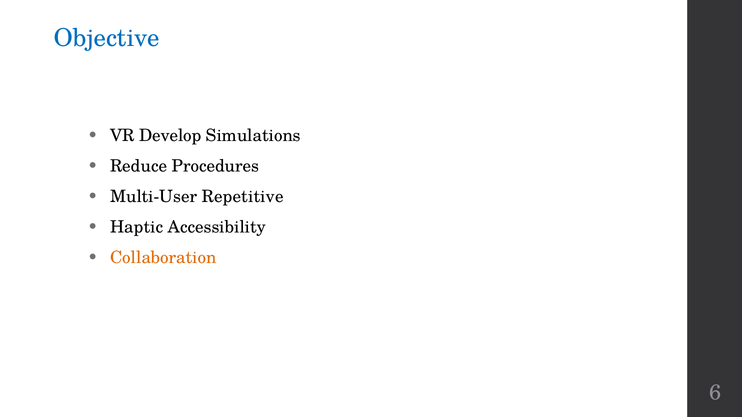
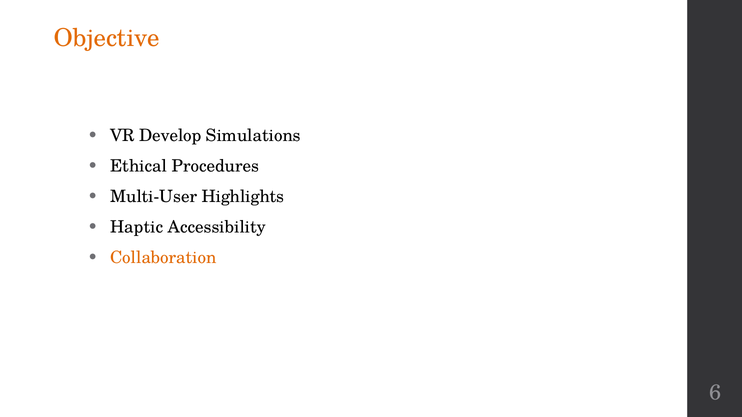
Objective colour: blue -> orange (107, 38)
Reduce: Reduce -> Ethical (139, 166)
Repetitive: Repetitive -> Highlights (243, 197)
